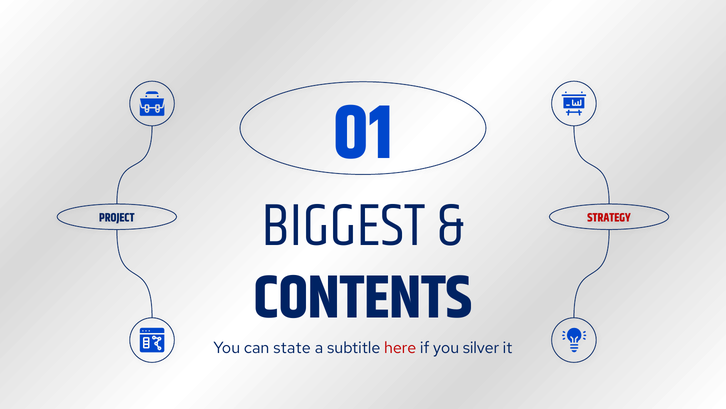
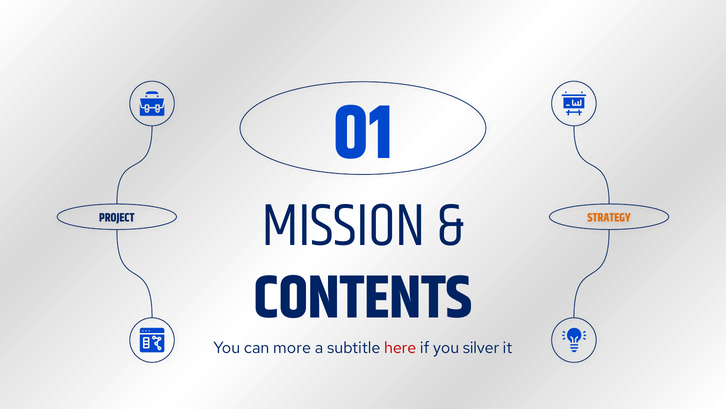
BIGGEST: BIGGEST -> MISSION (344, 225)
STRATEGY colour: red -> orange (609, 217)
state: state -> more (292, 347)
